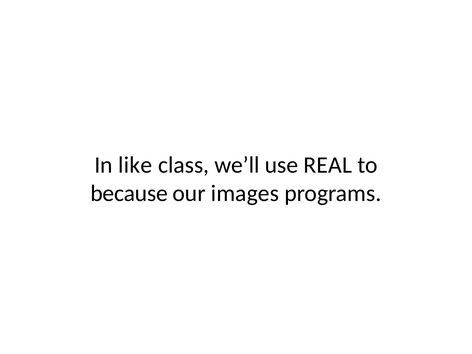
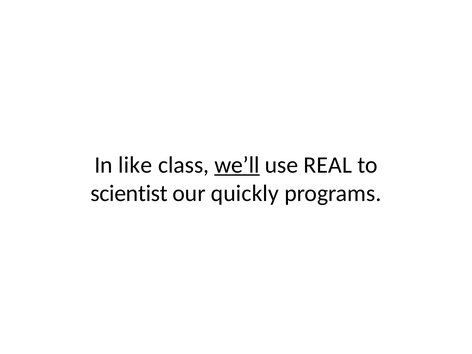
we’ll underline: none -> present (237, 165)
because: because -> scientist (129, 193)
images: images -> quickly (245, 193)
